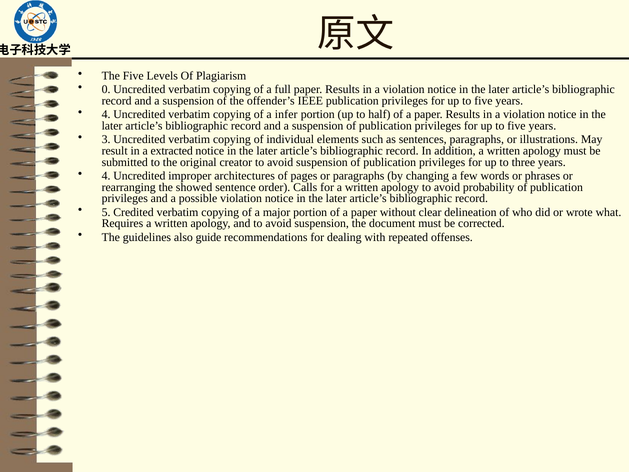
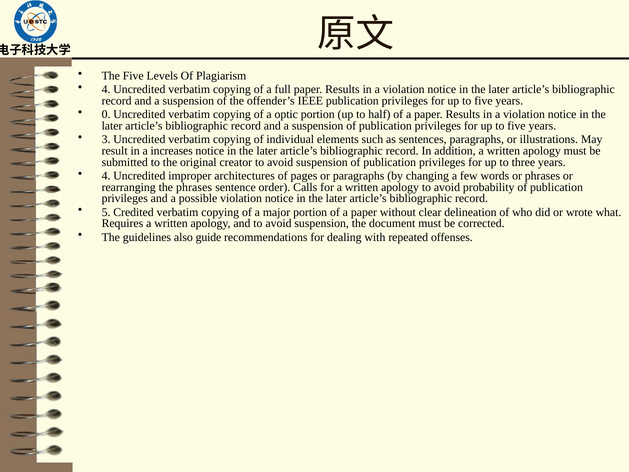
0: 0 -> 4 (106, 89)
4: 4 -> 0 (106, 114)
infer: infer -> optic (286, 114)
extracted: extracted -> increases (172, 151)
the showed: showed -> phrases (194, 187)
